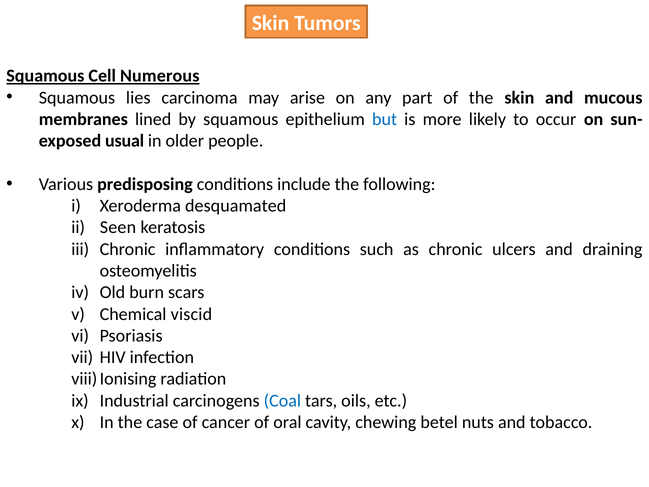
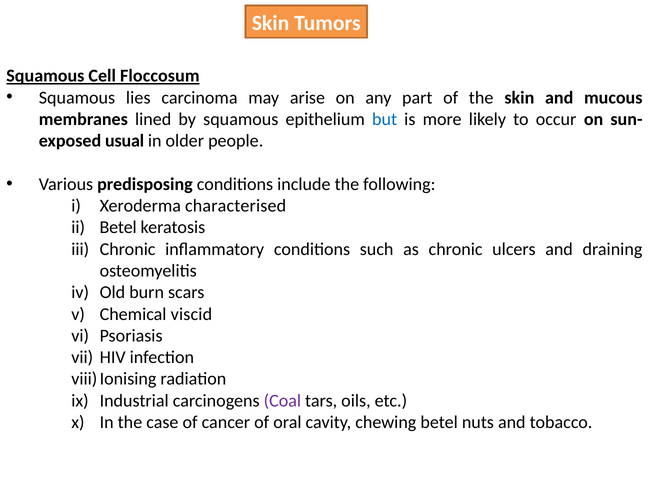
Numerous: Numerous -> Floccosum (160, 76)
desquamated: desquamated -> characterised (236, 206)
Seen: Seen -> Betel (118, 227)
Coal colour: blue -> purple (282, 400)
